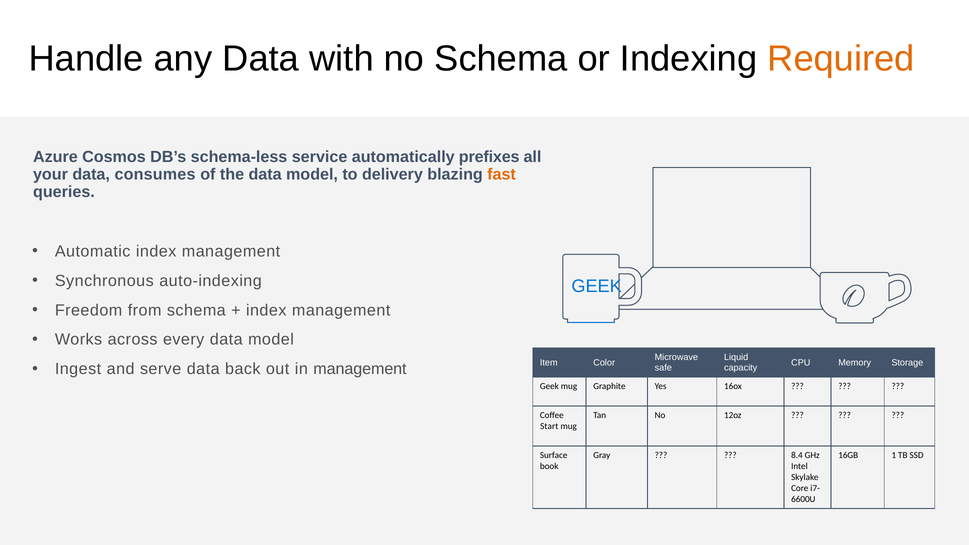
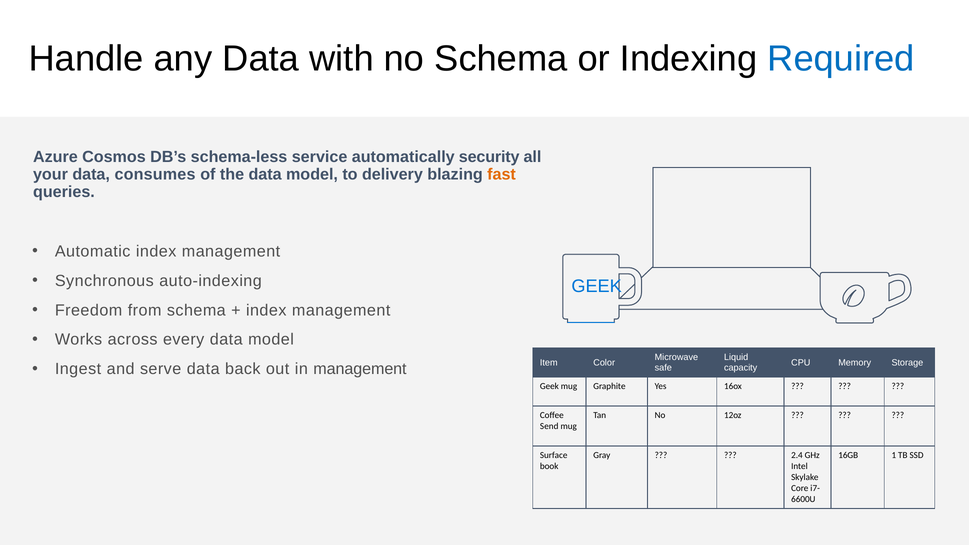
Required colour: orange -> blue (841, 59)
prefixes: prefixes -> security (489, 157)
Start: Start -> Send (549, 426)
8.4: 8.4 -> 2.4 (797, 455)
